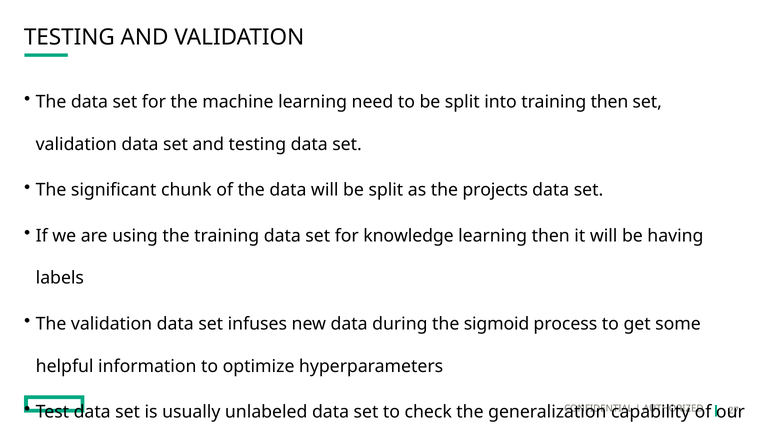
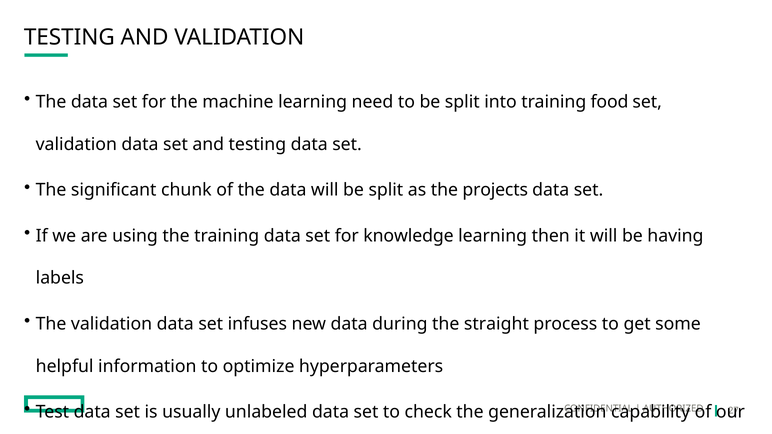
training then: then -> food (609, 102)
sigmoid: sigmoid -> straight (496, 324)
